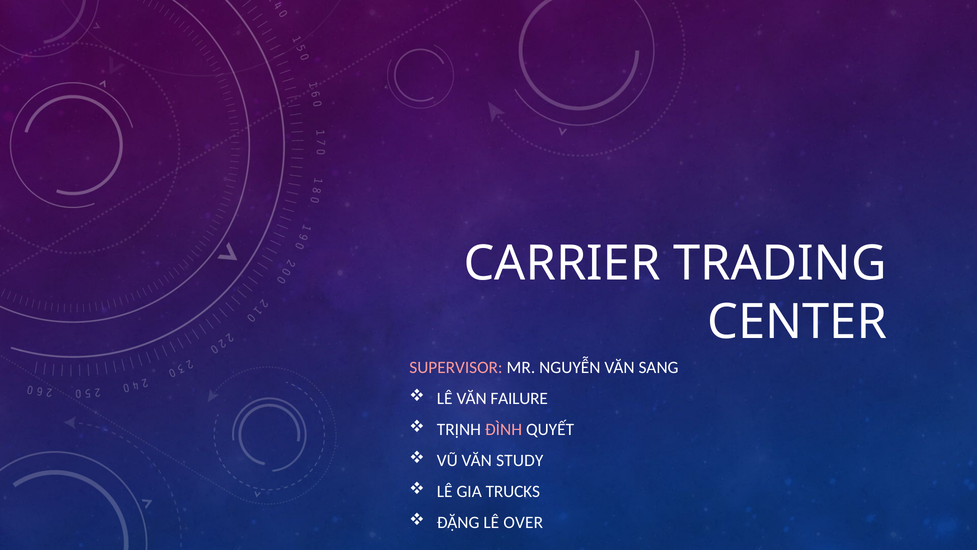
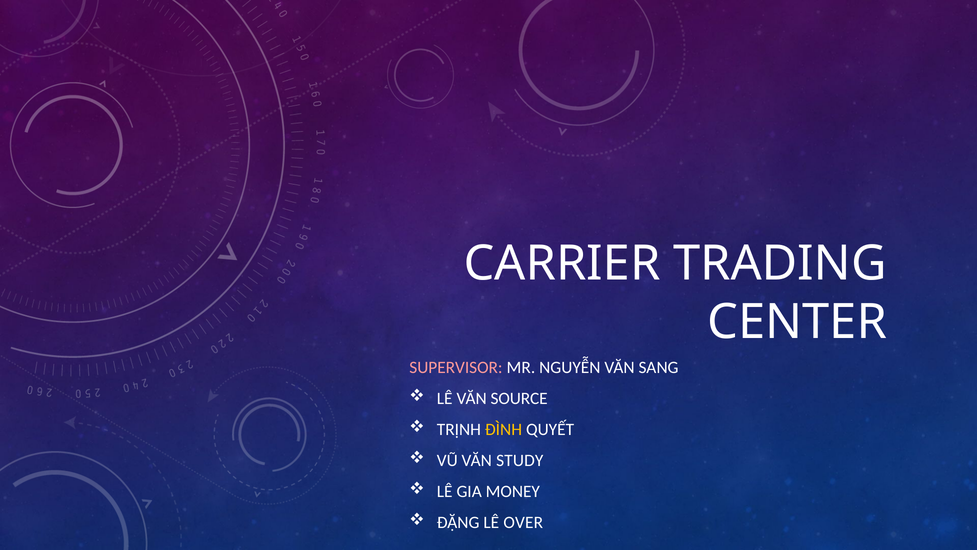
FAILURE: FAILURE -> SOURCE (519, 398)
ĐÌNH colour: pink -> yellow (503, 429)
TRUCKS: TRUCKS -> MONEY (513, 491)
